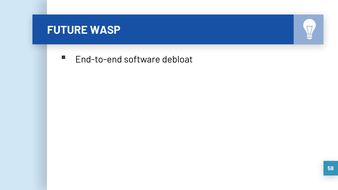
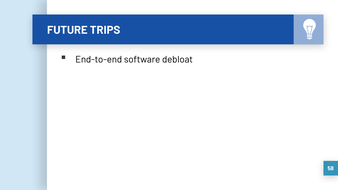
WASP: WASP -> TRIPS (105, 30)
